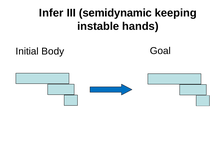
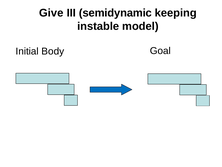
Infer: Infer -> Give (51, 13)
hands: hands -> model (140, 26)
